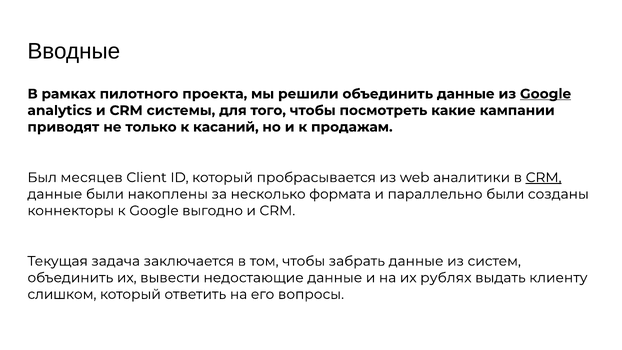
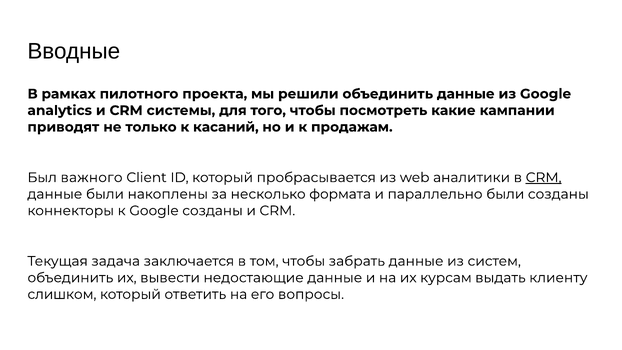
Google underline: present -> none (546, 94)
месяцев: месяцев -> важного (92, 177)
Google выгодно: выгодно -> созданы (213, 211)
рублях: рублях -> курсам (446, 278)
